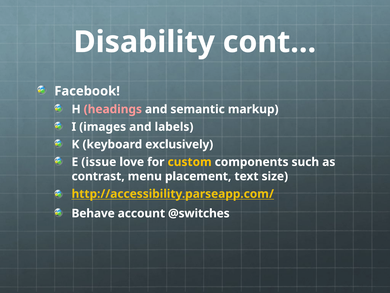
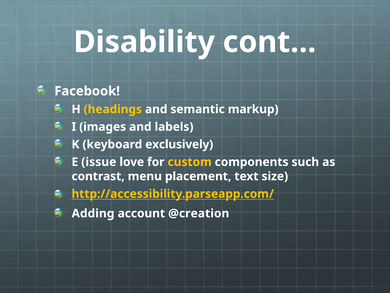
headings colour: pink -> yellow (113, 109)
Behave: Behave -> Adding (93, 213)
@switches: @switches -> @creation (199, 213)
